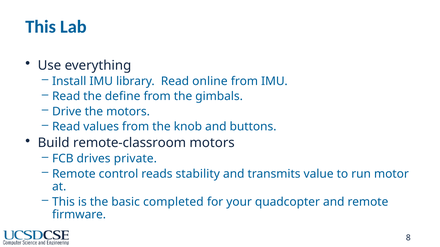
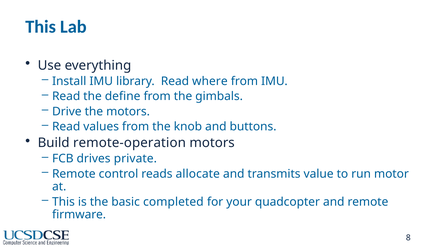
online: online -> where (210, 81)
remote-classroom: remote-classroom -> remote-operation (129, 143)
stability: stability -> allocate (198, 174)
